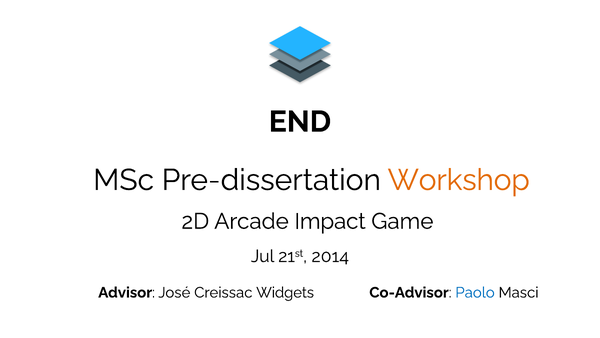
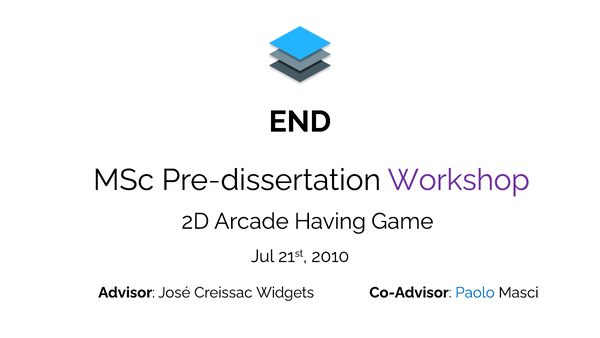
Workshop colour: orange -> purple (459, 180)
Impact: Impact -> Having (330, 221)
2014: 2014 -> 2010 (330, 256)
